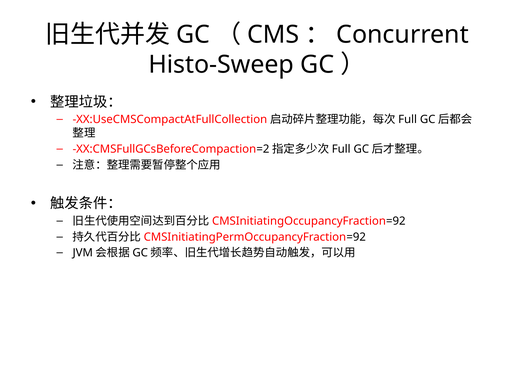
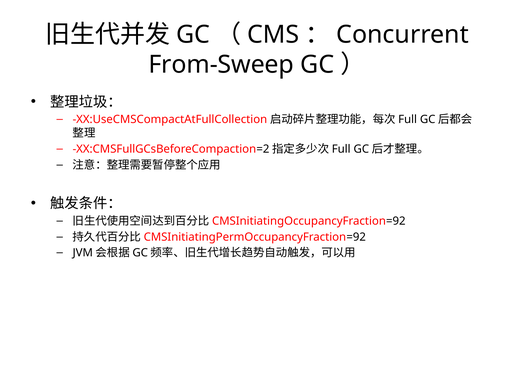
Histo-Sweep: Histo-Sweep -> From-Sweep (221, 65)
